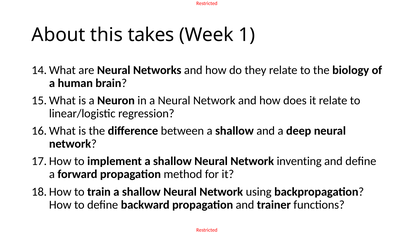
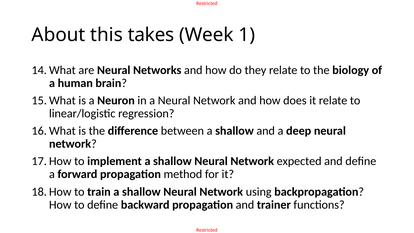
inventing: inventing -> expected (299, 161)
